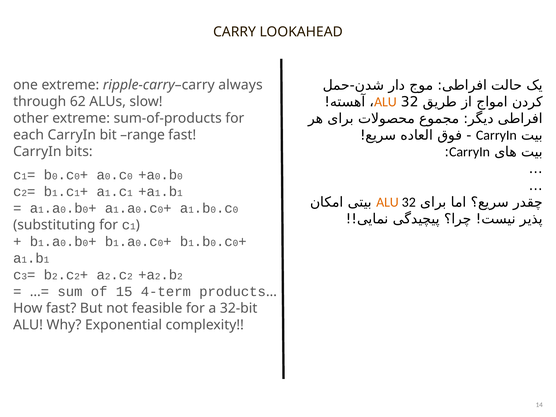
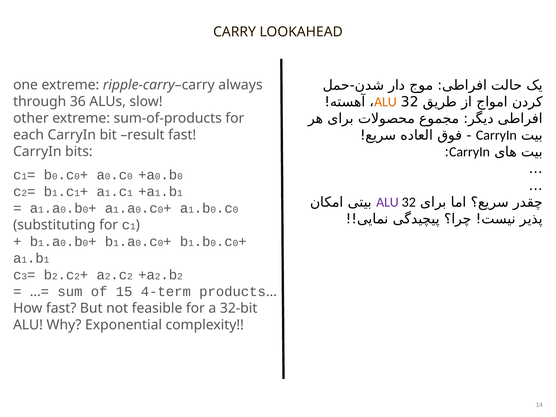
62: 62 -> 36 (78, 102)
range: range -> result (142, 135)
ALU colour: orange -> purple (387, 202)
